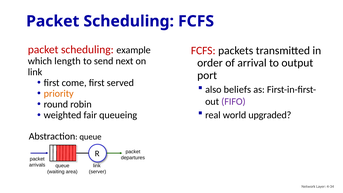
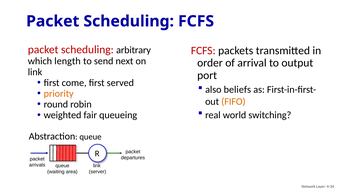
example: example -> arbitrary (134, 50)
FIFO colour: purple -> orange (233, 102)
upgraded: upgraded -> switching (270, 115)
